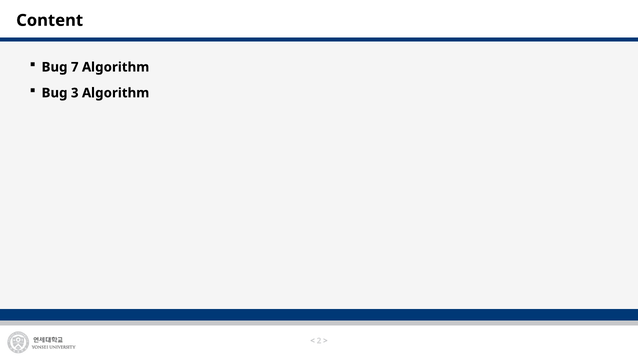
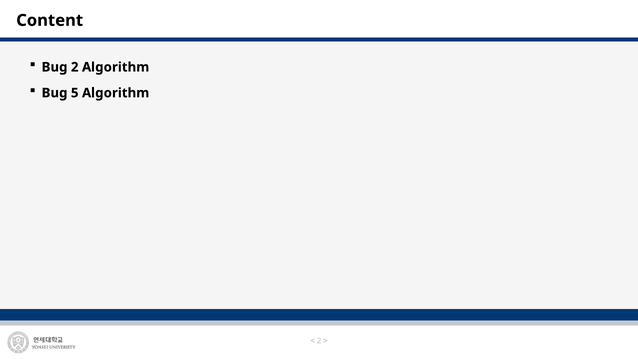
Bug 7: 7 -> 2 (75, 67)
3: 3 -> 5 (75, 93)
